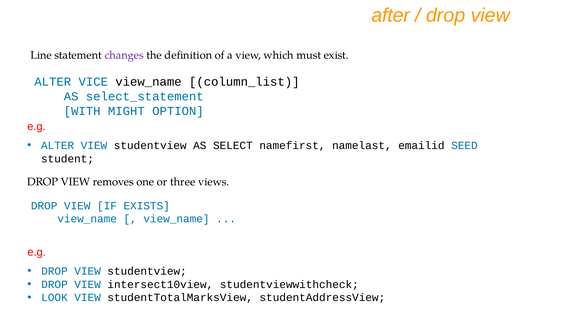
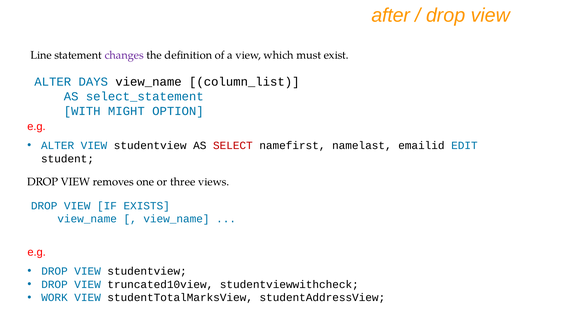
VICE: VICE -> DAYS (93, 82)
SELECT colour: black -> red (233, 145)
SEED: SEED -> EDIT (464, 145)
intersect10view: intersect10view -> truncated10view (160, 284)
LOOK: LOOK -> WORK (54, 297)
